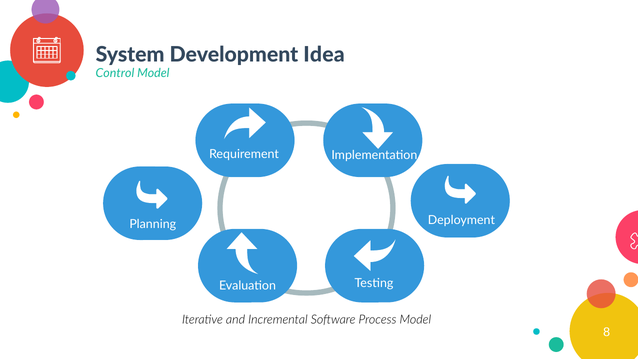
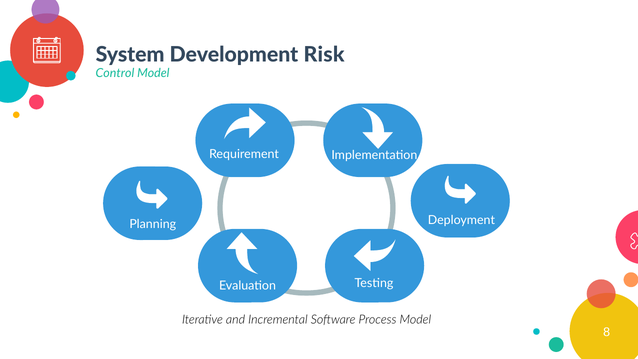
Idea: Idea -> Risk (324, 55)
